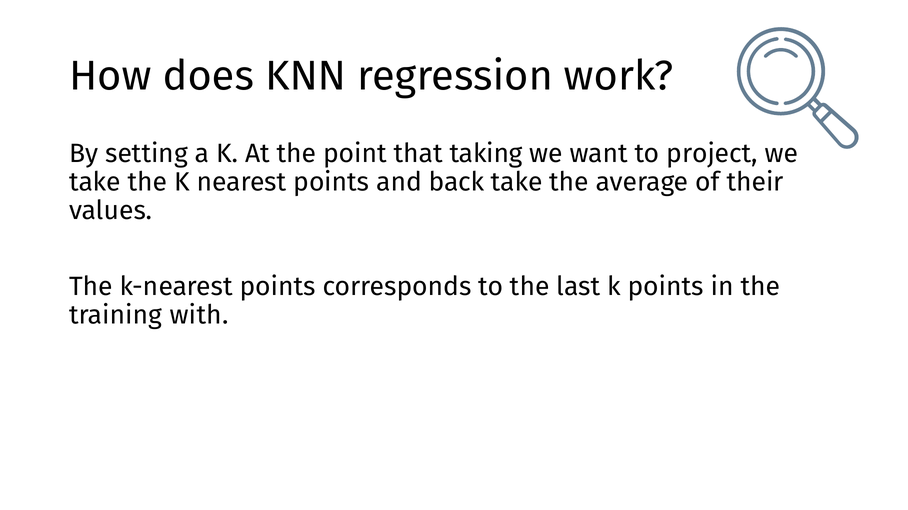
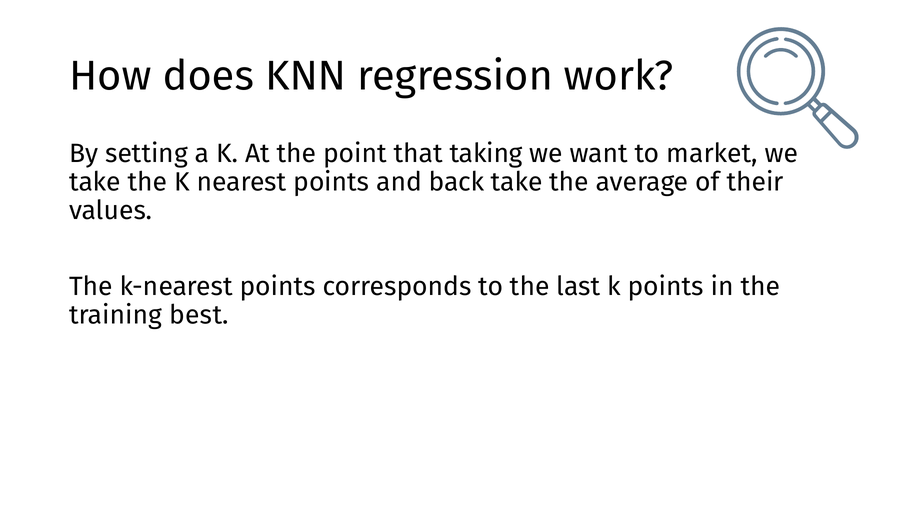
project: project -> market (712, 154)
with: with -> best (199, 315)
